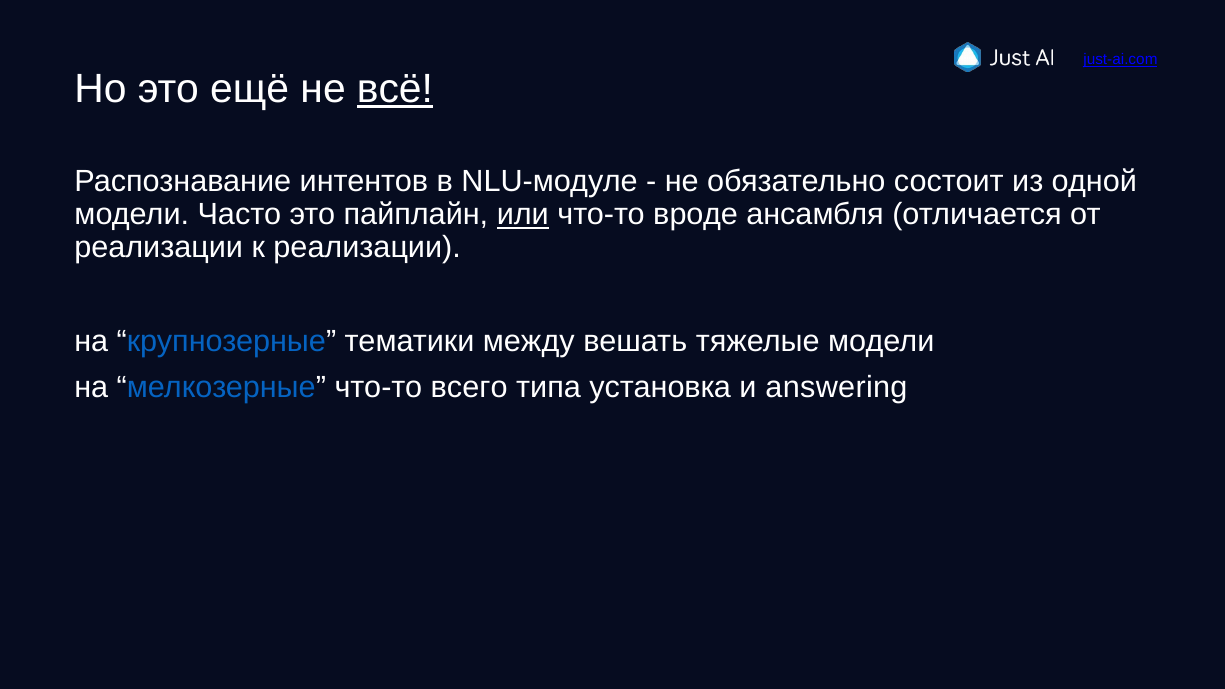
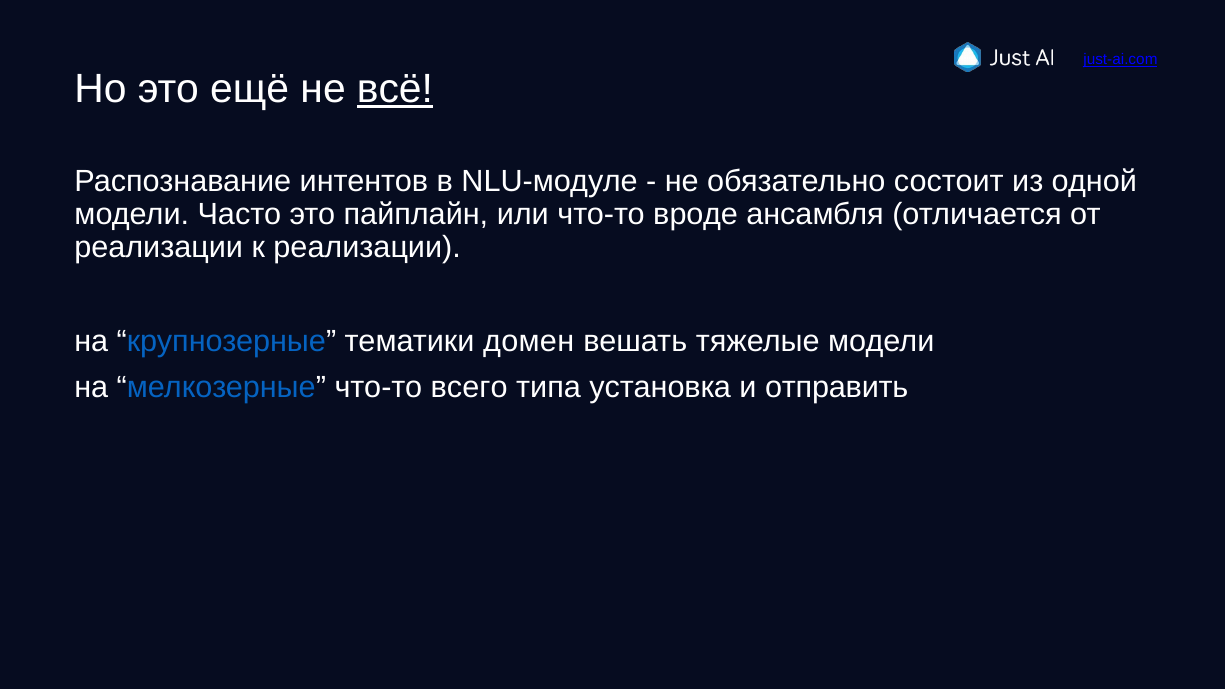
или underline: present -> none (523, 215)
между: между -> домен (529, 341)
answering: answering -> отправить (837, 388)
